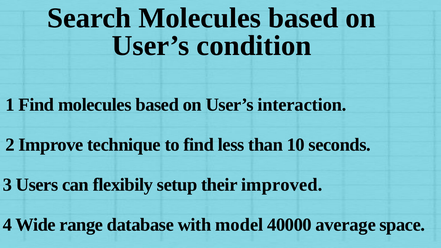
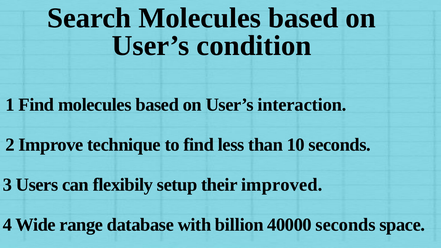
model: model -> billion (239, 225)
40000 average: average -> seconds (346, 225)
